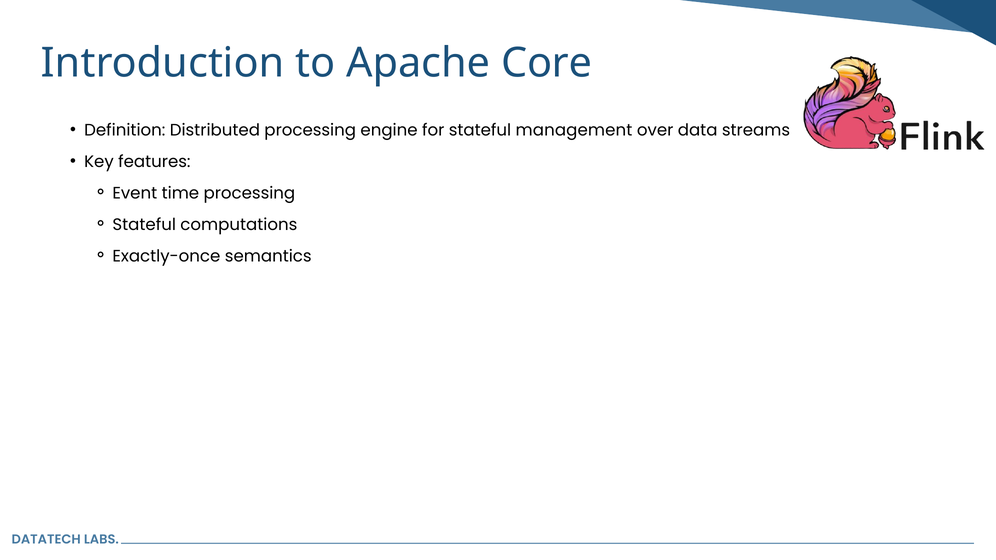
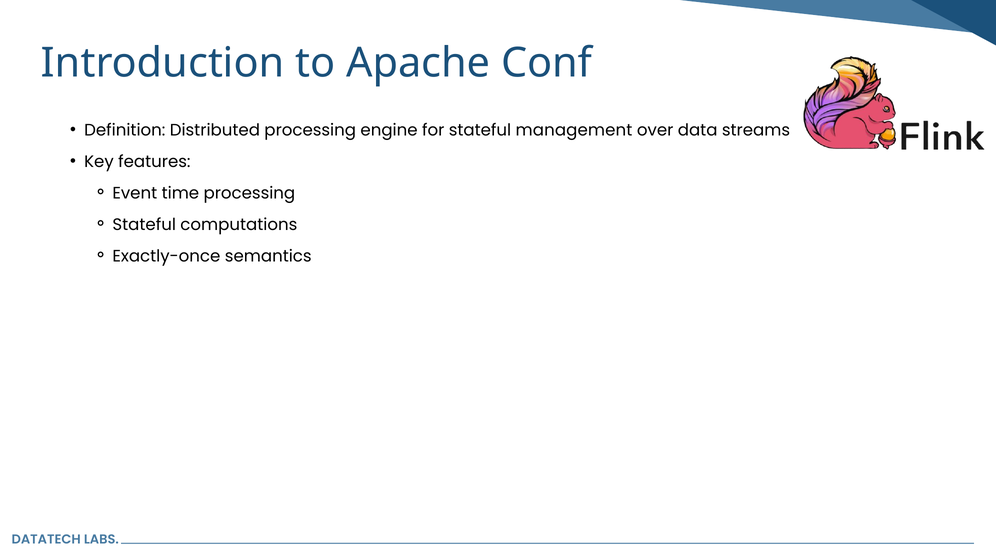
Core: Core -> Conf (547, 63)
